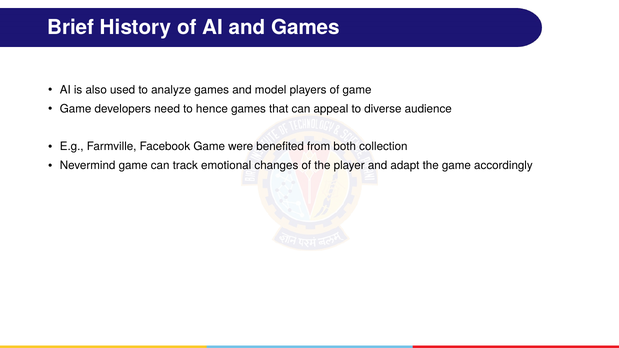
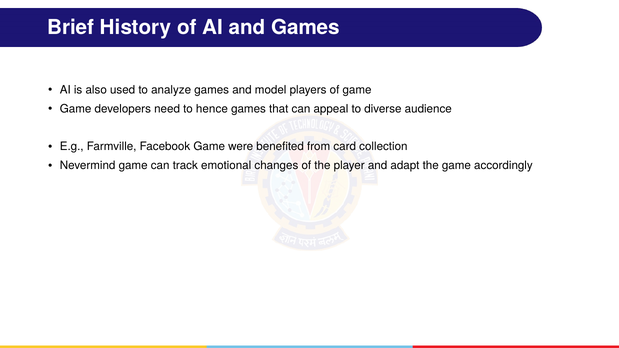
both: both -> card (345, 147)
